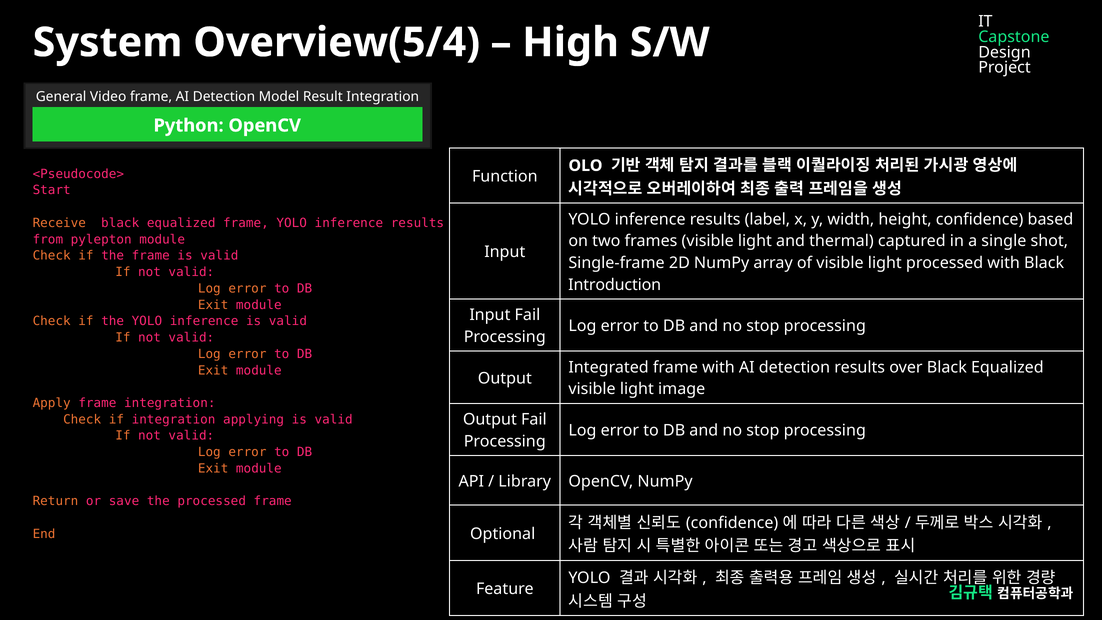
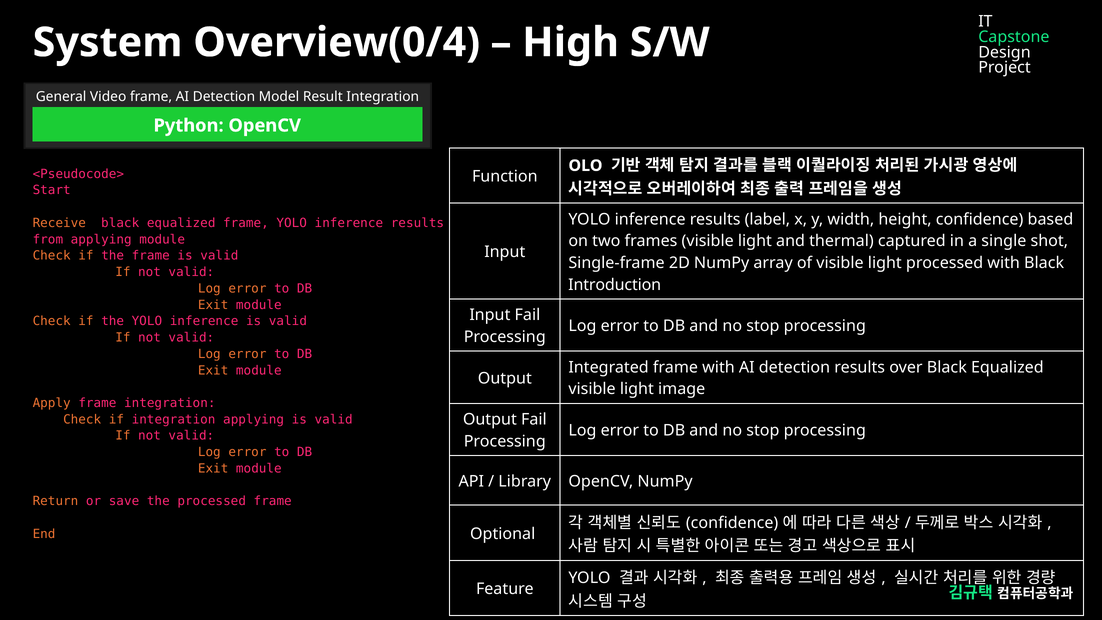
Overview(5/4: Overview(5/4 -> Overview(0/4 (337, 43)
from pylepton: pylepton -> applying (101, 239)
